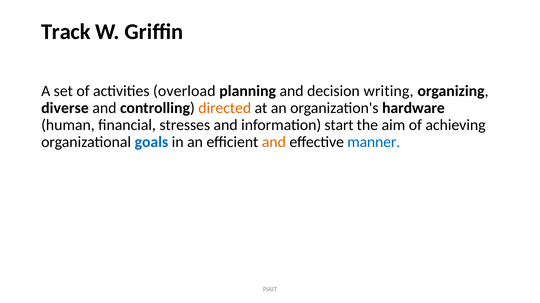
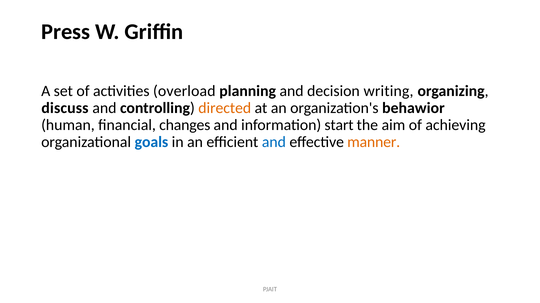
Track: Track -> Press (66, 32)
diverse: diverse -> discuss (65, 108)
hardware: hardware -> behawior (413, 108)
stresses: stresses -> changes (185, 125)
and colour: orange -> blue (274, 142)
manner colour: blue -> orange (374, 142)
